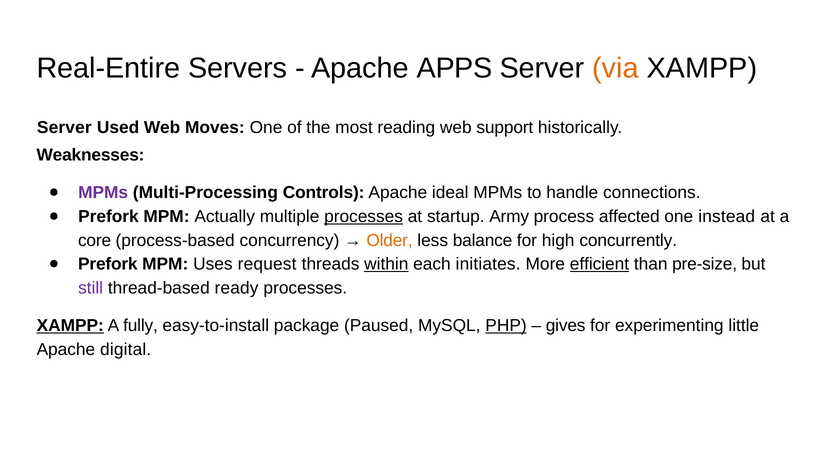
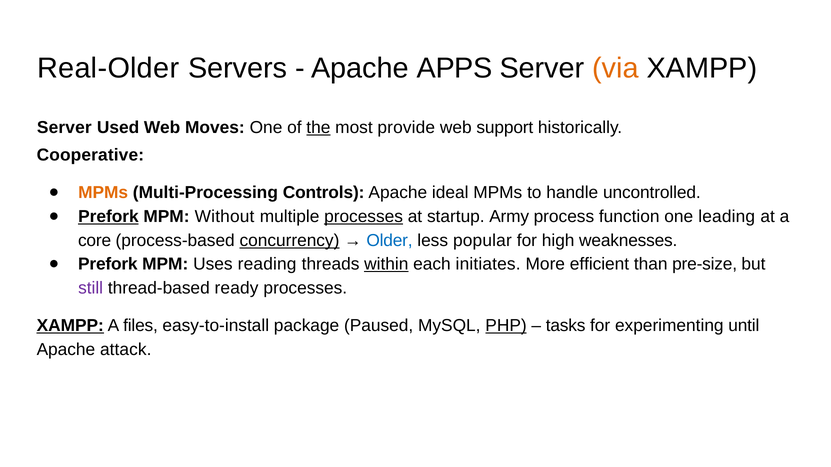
Real-Entire: Real-Entire -> Real-Older (108, 68)
the underline: none -> present (318, 128)
reading: reading -> provide (406, 128)
Weaknesses: Weaknesses -> Cooperative (90, 155)
MPMs colour: purple -> orange (103, 193)
connections: connections -> uncontrolled (652, 193)
Prefork underline: none -> present (108, 217)
Actually: Actually -> Without (225, 217)
affected: affected -> function (629, 217)
instead: instead -> leading (727, 217)
concurrency underline: none -> present (289, 241)
Older colour: orange -> blue (389, 241)
balance: balance -> popular (482, 241)
concurrently: concurrently -> weaknesses (628, 241)
request: request -> reading (267, 264)
efficient underline: present -> none (599, 264)
fully: fully -> files (141, 326)
gives: gives -> tasks (566, 326)
little: little -> until (744, 326)
digital: digital -> attack (126, 350)
